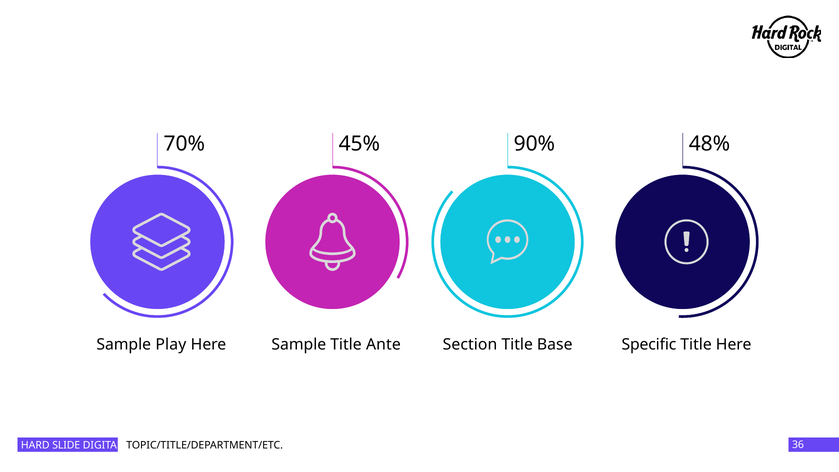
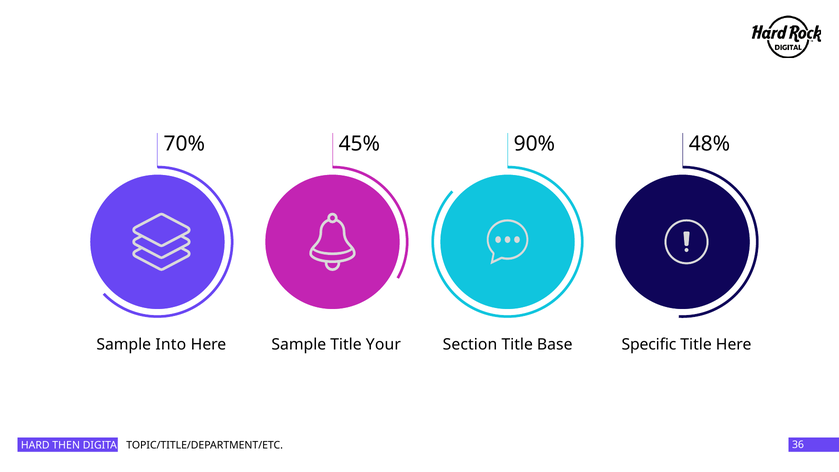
Play: Play -> Into (171, 345)
Ante: Ante -> Your (383, 345)
SLIDE: SLIDE -> THEN (66, 445)
